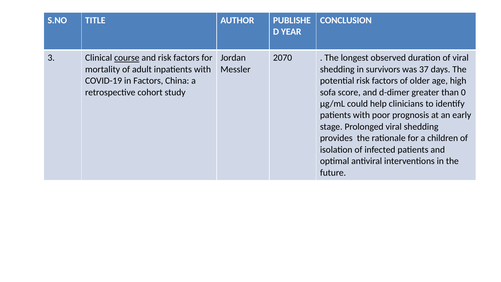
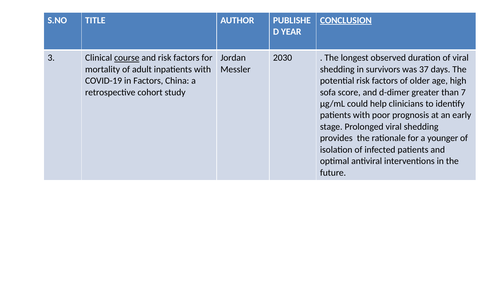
CONCLUSION underline: none -> present (346, 20)
2070: 2070 -> 2030 (283, 58)
0: 0 -> 7 (463, 92)
children: children -> younger (443, 138)
